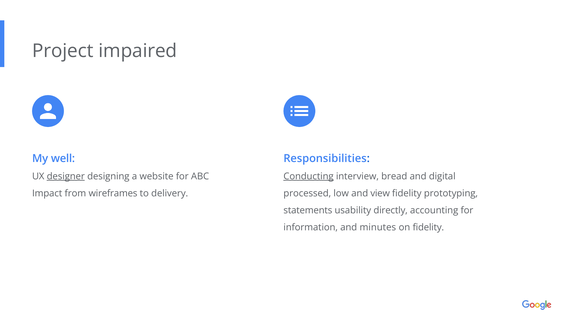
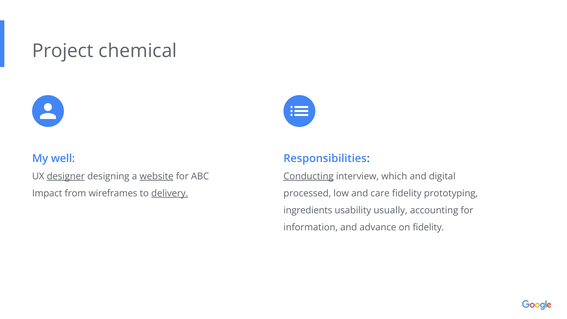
impaired: impaired -> chemical (138, 51)
website underline: none -> present (157, 176)
bread: bread -> which (394, 176)
delivery underline: none -> present (170, 193)
view: view -> care (380, 193)
statements: statements -> ingredients (308, 210)
directly: directly -> usually (391, 210)
minutes: minutes -> advance (378, 227)
